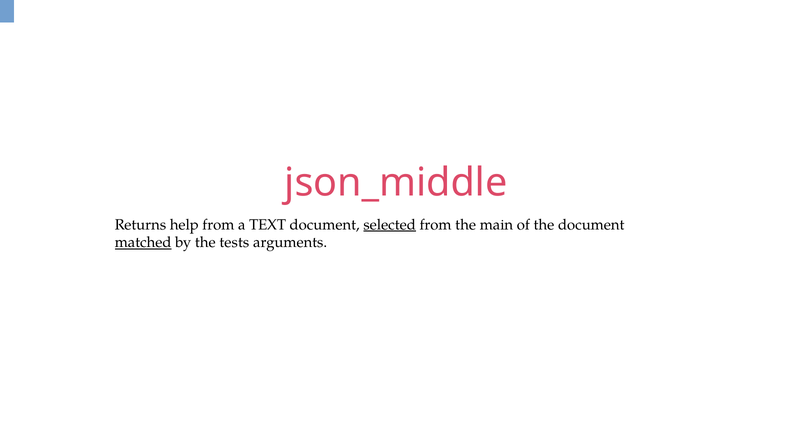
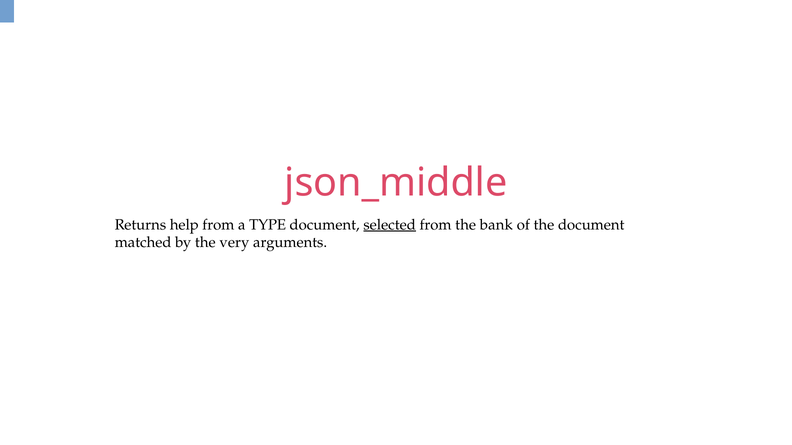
TEXT: TEXT -> TYPE (268, 225)
main: main -> bank (496, 225)
matched underline: present -> none (143, 243)
tests: tests -> very (234, 243)
